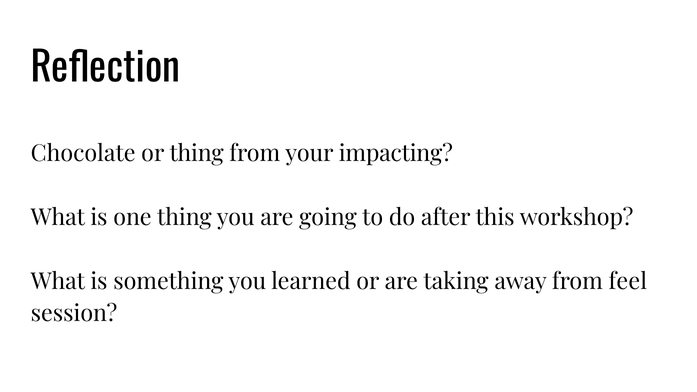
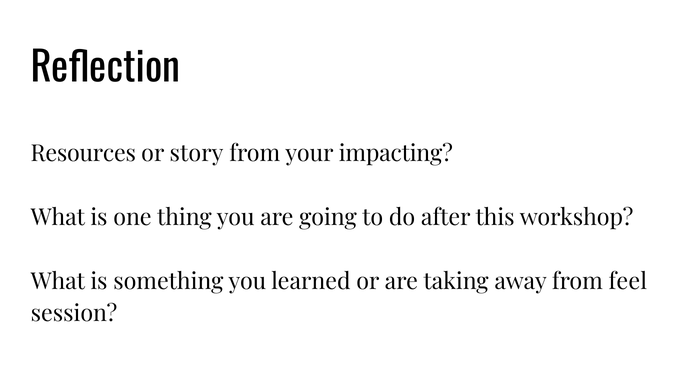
Chocolate: Chocolate -> Resources (83, 153)
or thing: thing -> story (196, 153)
